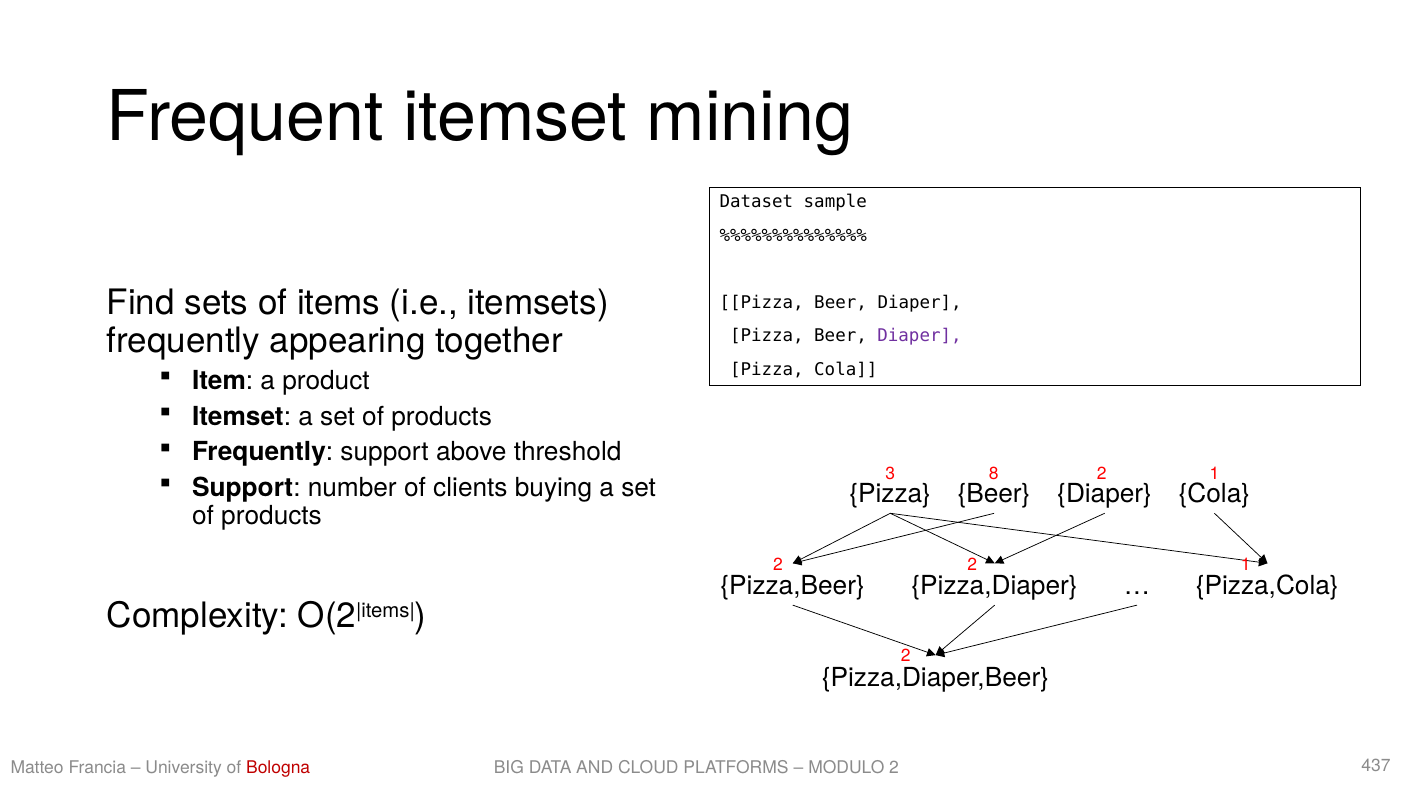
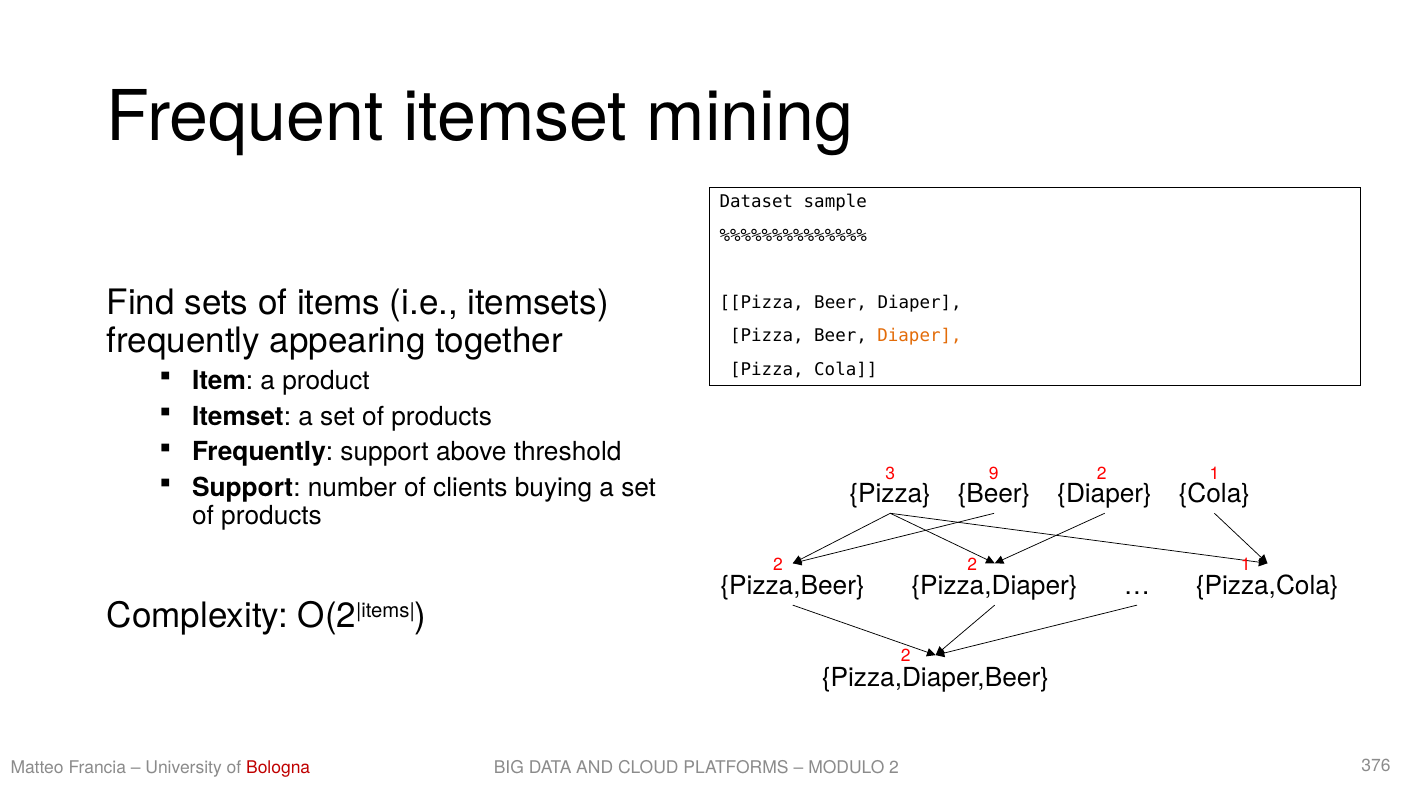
Diaper colour: purple -> orange (920, 336)
8: 8 -> 9 (994, 474)
437: 437 -> 376 (1376, 766)
